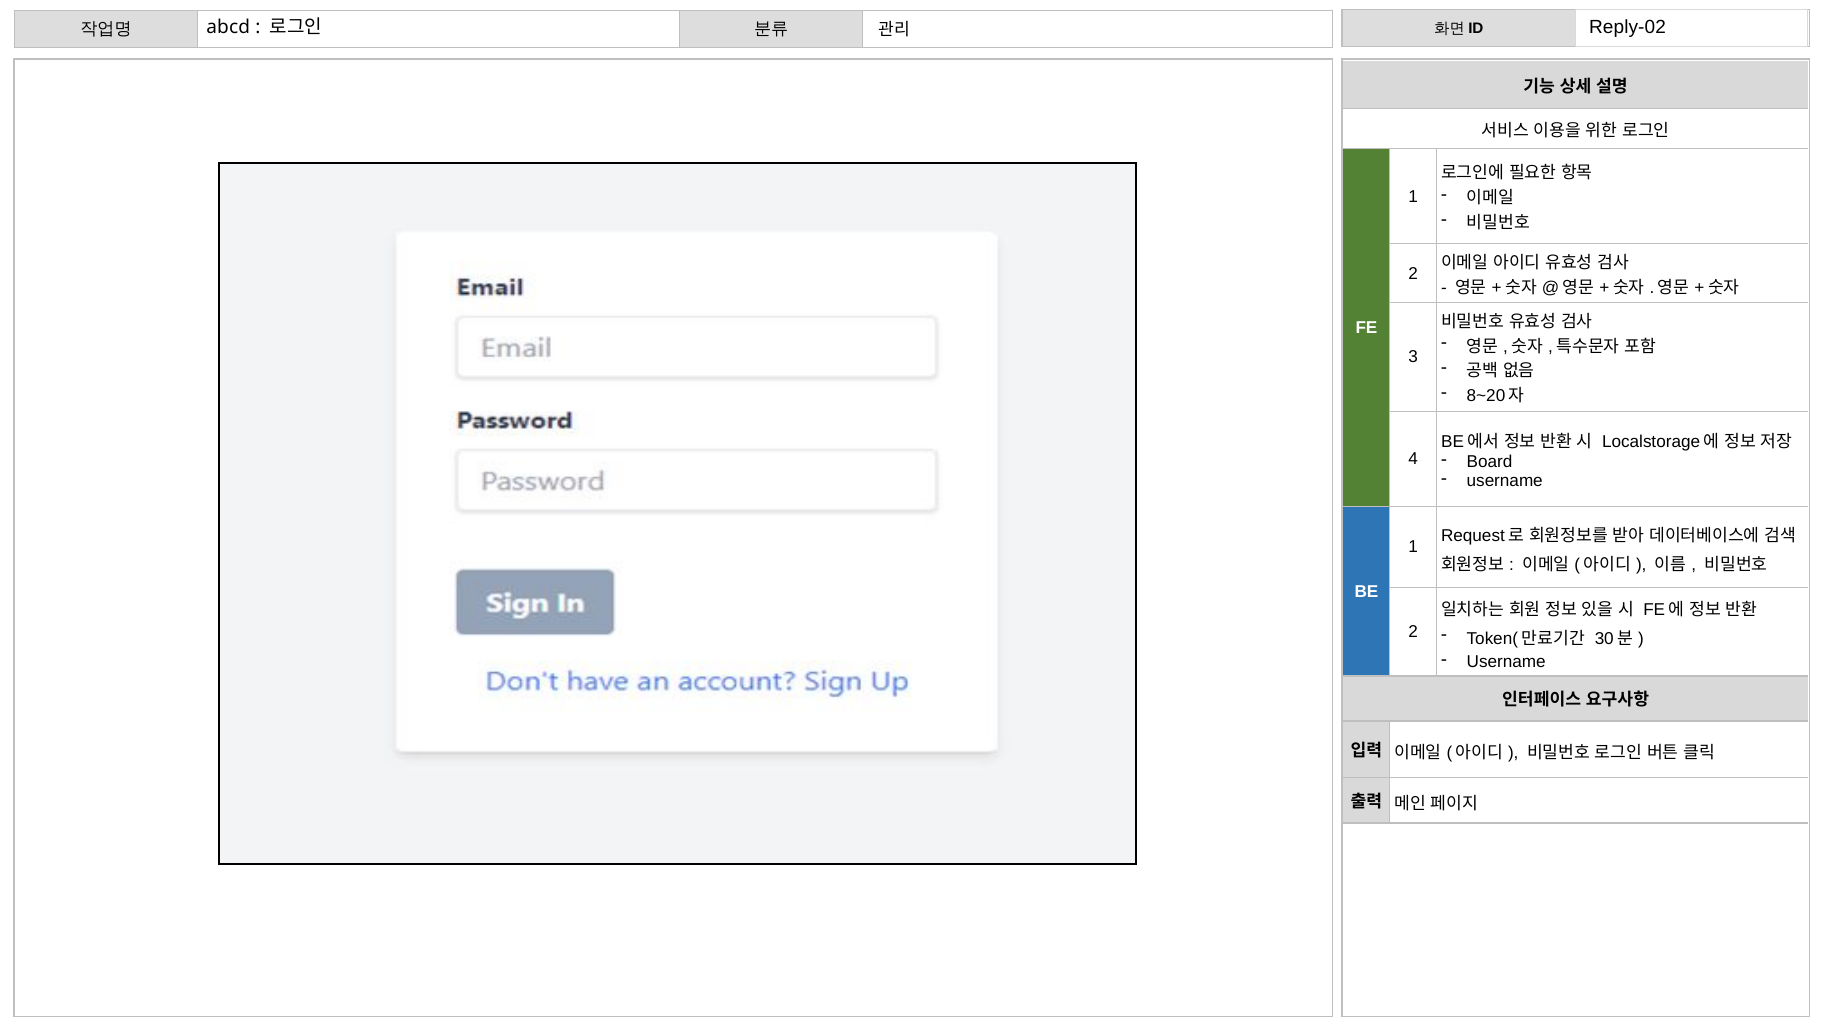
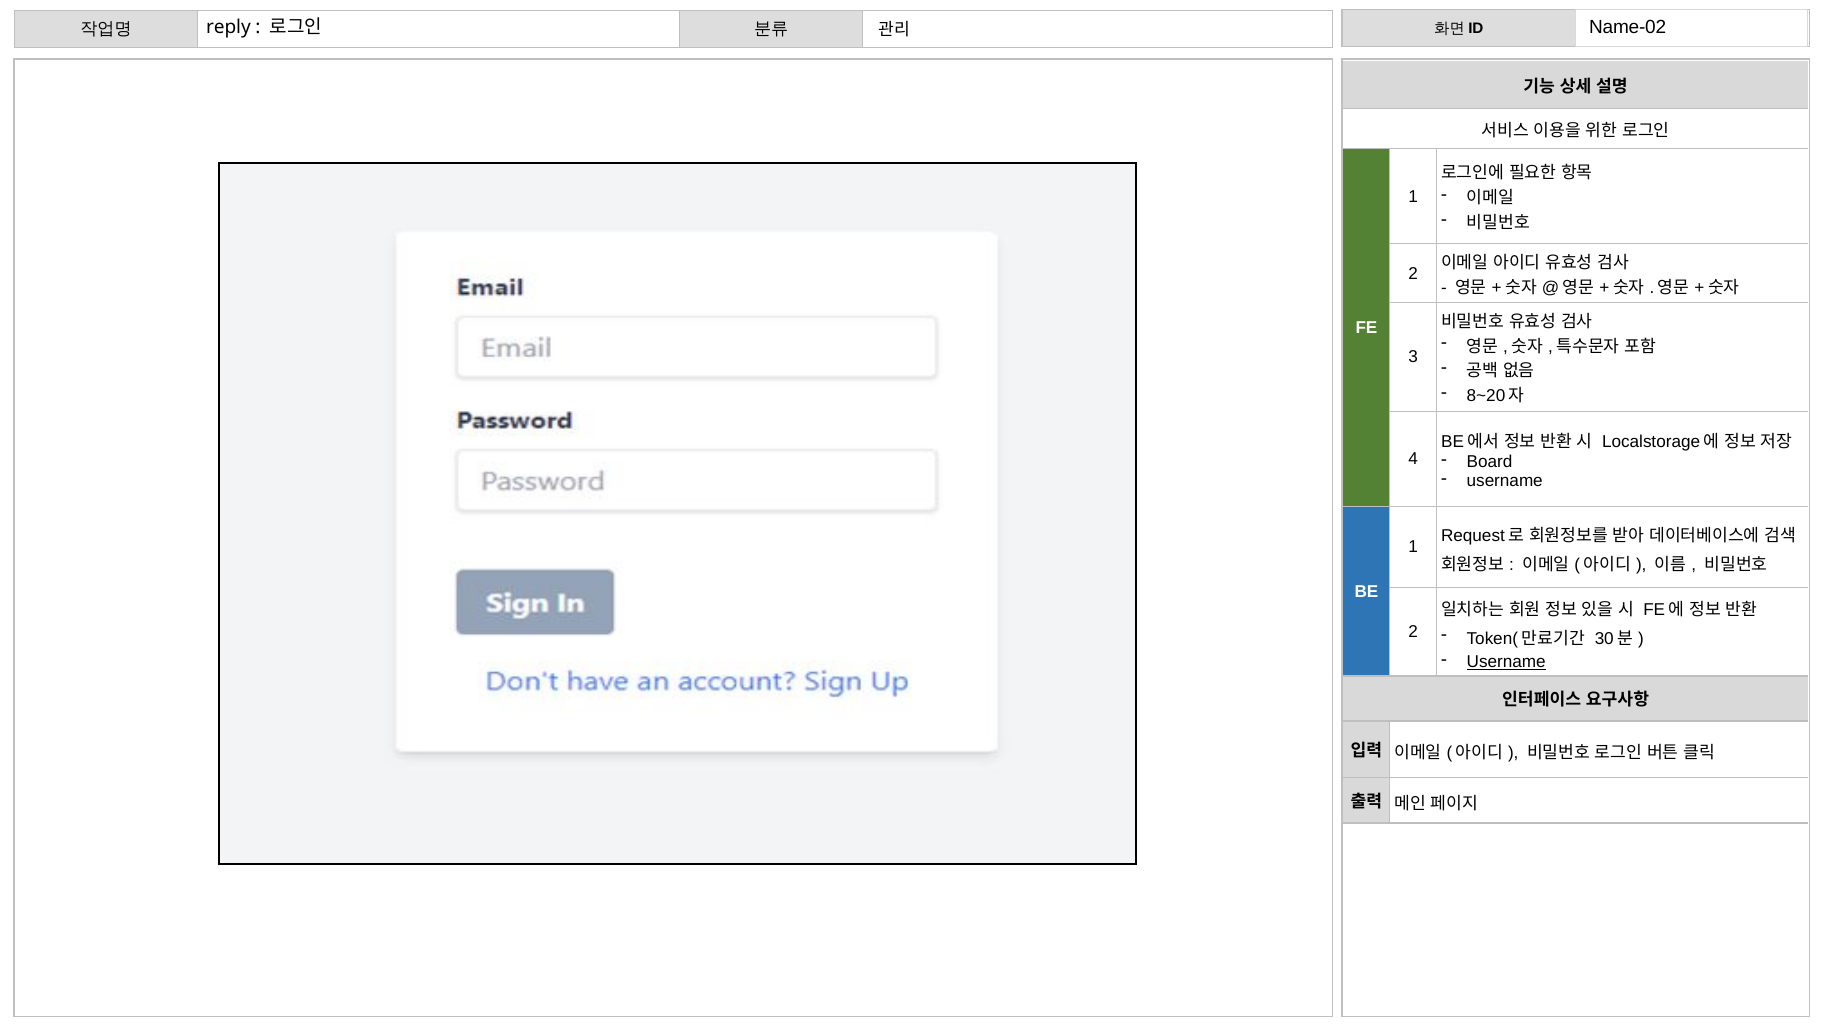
abcd: abcd -> reply (228, 28)
Reply-02: Reply-02 -> Name-02 (1628, 27)
Username underline: none -> present (1506, 662)
